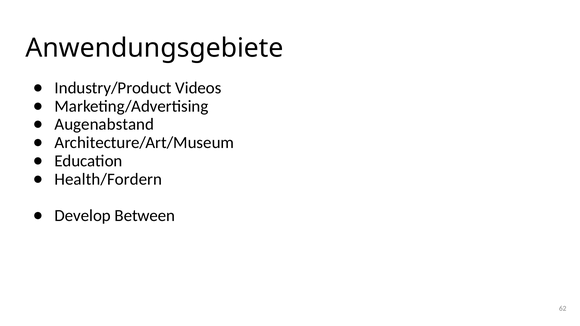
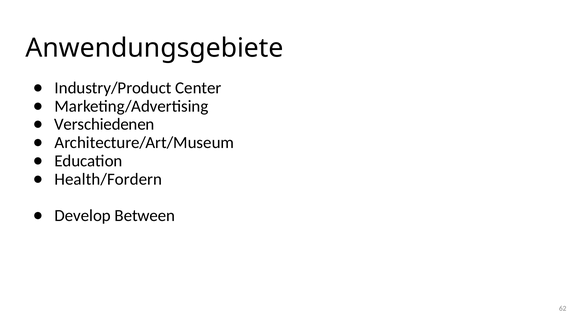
Videos: Videos -> Center (198, 88)
Augenabstand: Augenabstand -> Verschiedenen (104, 124)
